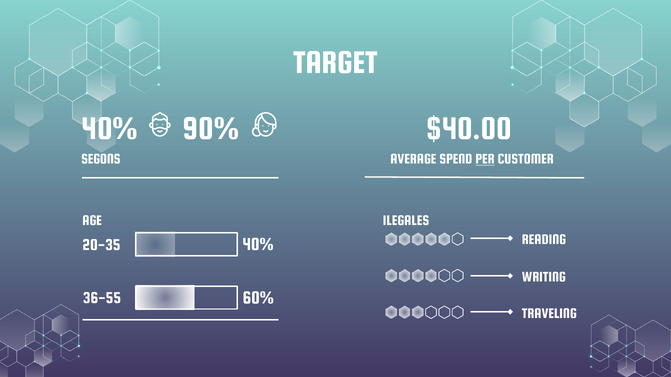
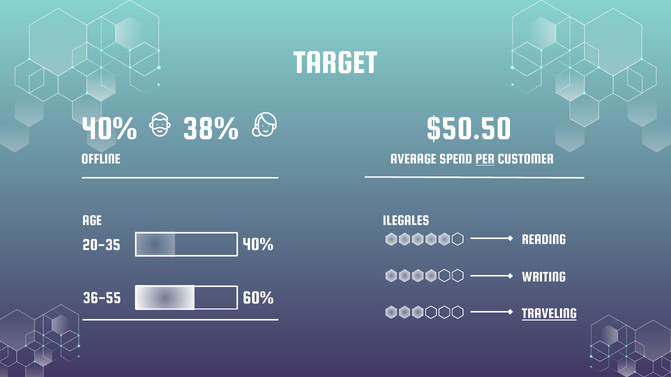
$40.00: $40.00 -> $50.50 (469, 128)
90%: 90% -> 38% (211, 128)
SEGONS: SEGONS -> OFFLINE (101, 159)
TRAVELING underline: none -> present (549, 314)
